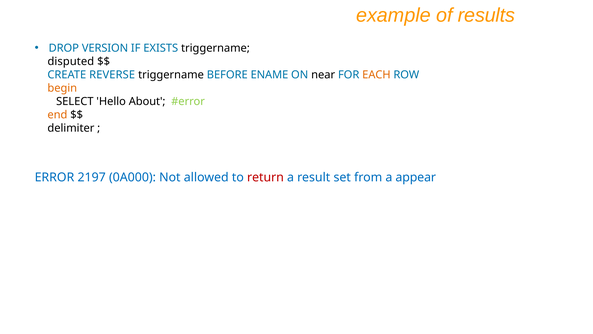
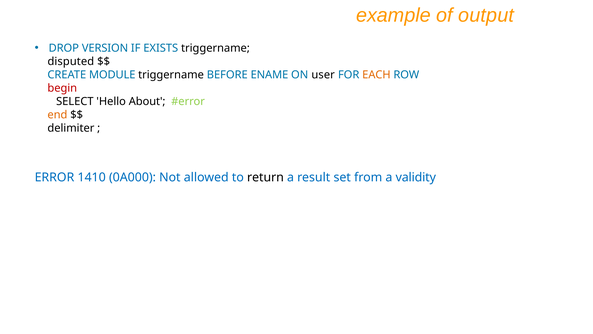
results: results -> output (486, 15)
REVERSE: REVERSE -> MODULE (112, 75)
near: near -> user (323, 75)
begin colour: orange -> red (62, 88)
2197: 2197 -> 1410 (92, 177)
return colour: red -> black (265, 177)
appear: appear -> validity (416, 177)
